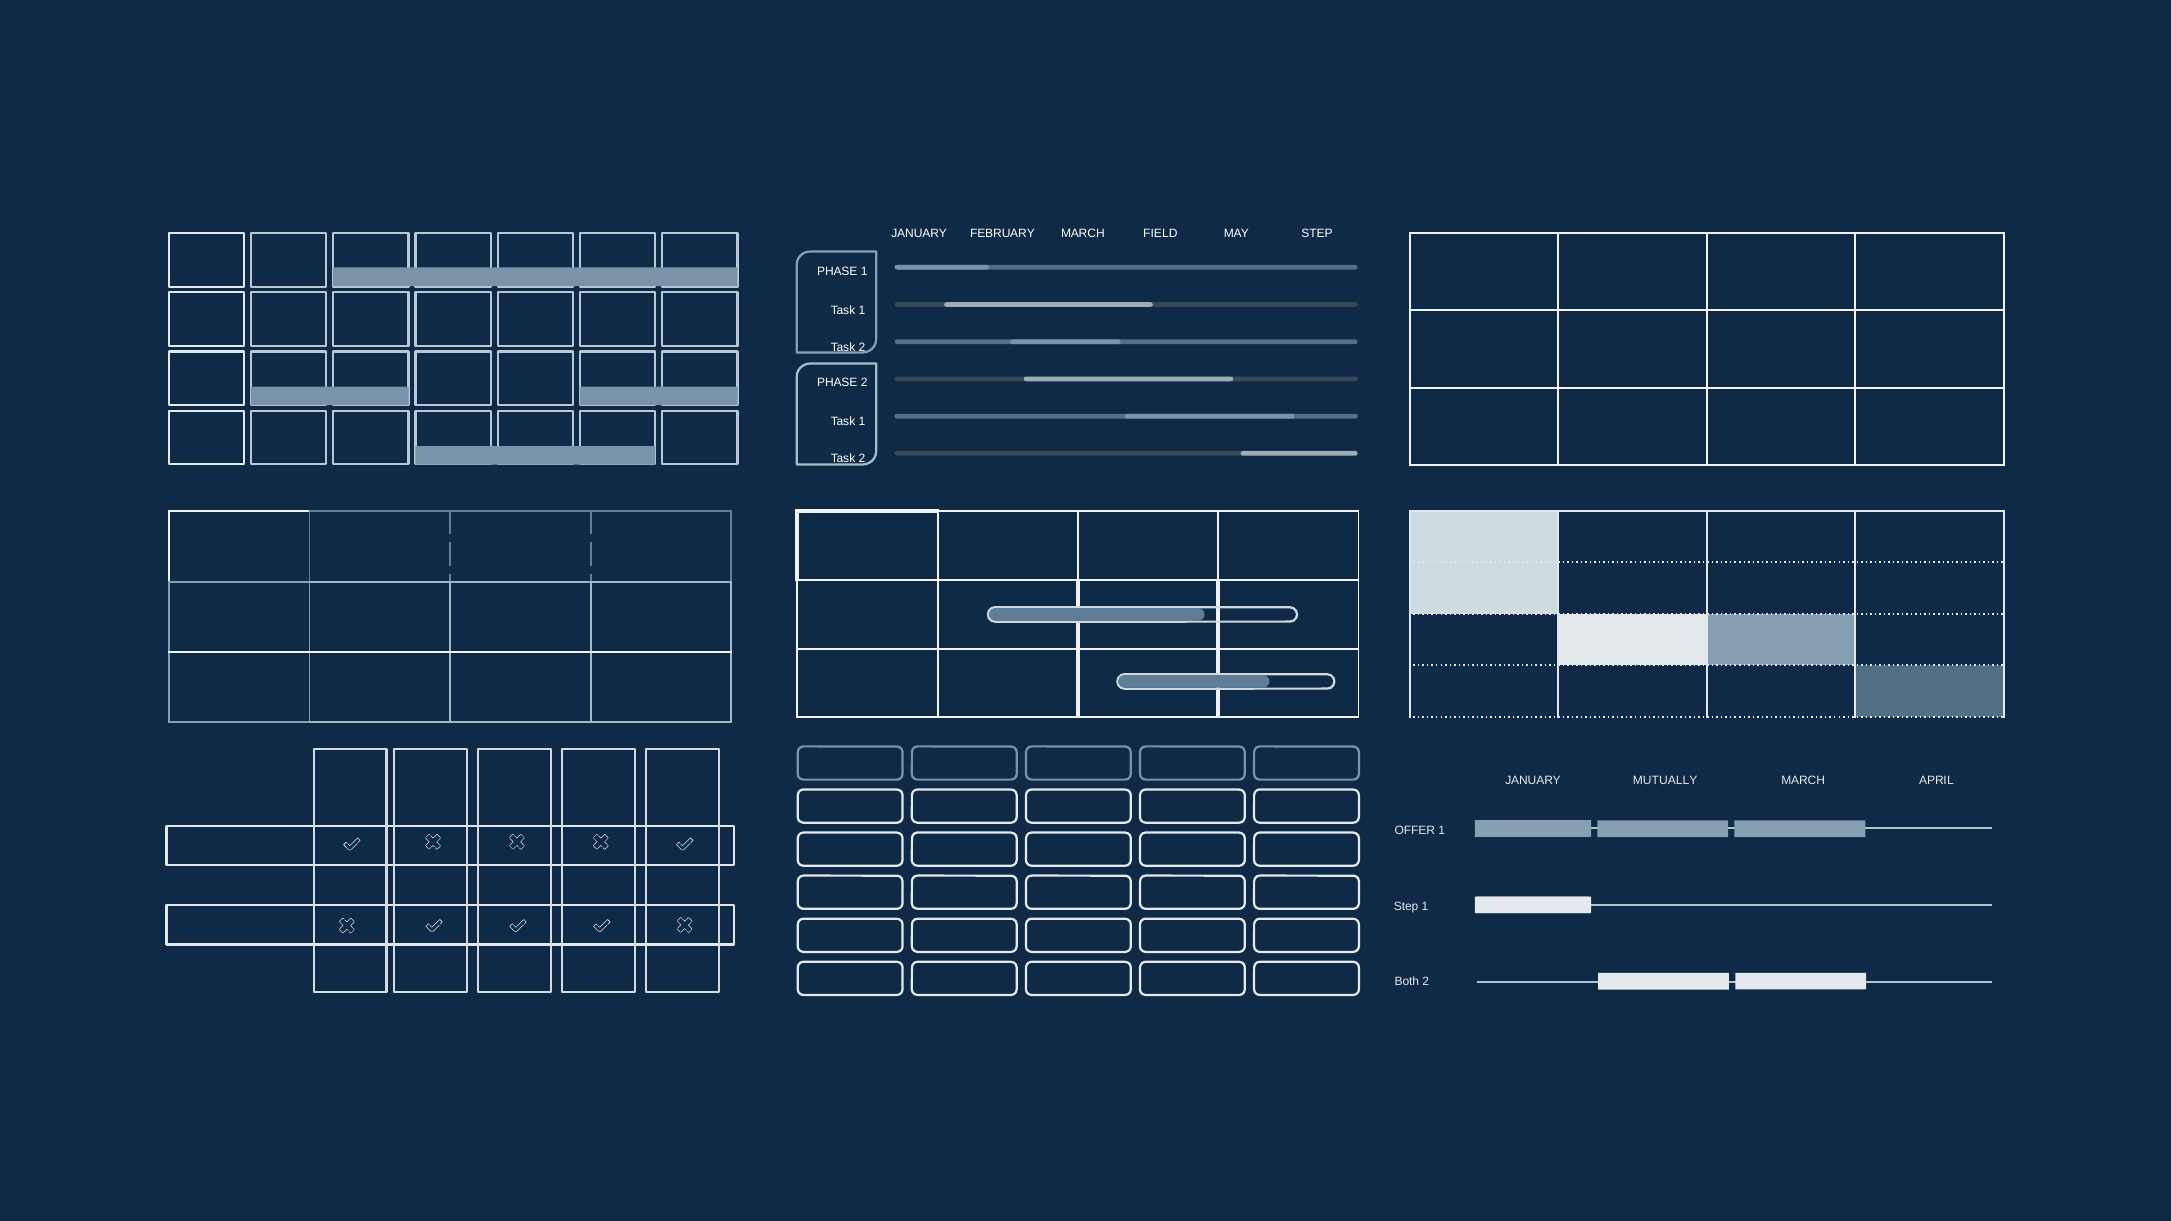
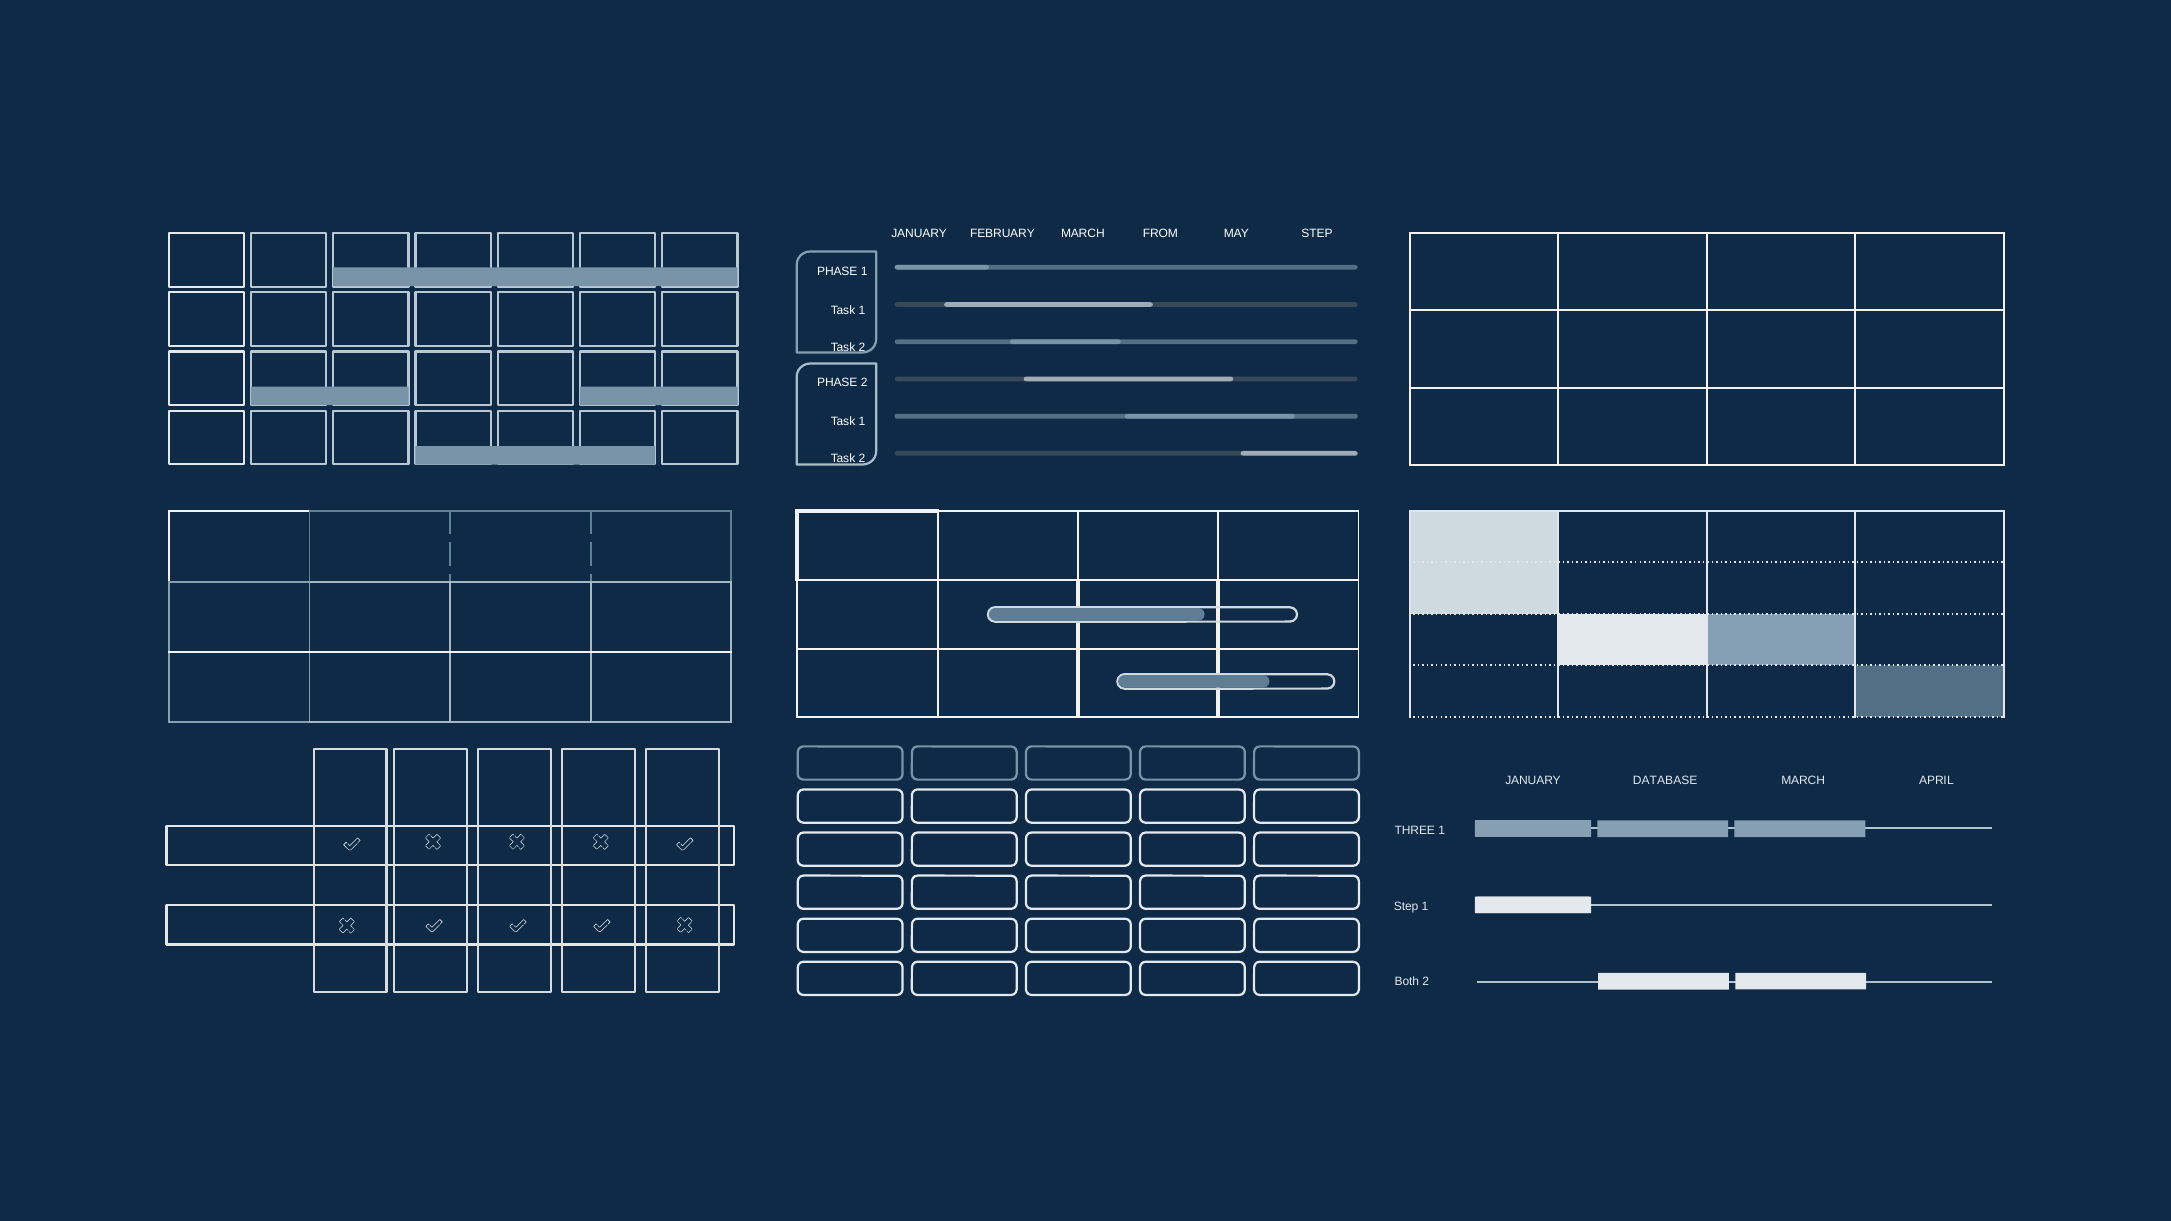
FIELD: FIELD -> FROM (1160, 234)
MUTUALLY: MUTUALLY -> DATABASE (1665, 781)
OFFER: OFFER -> THREE (1415, 831)
